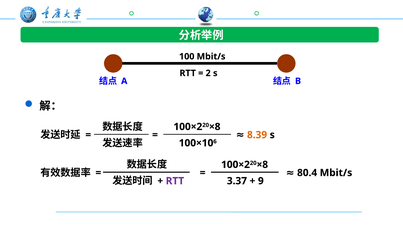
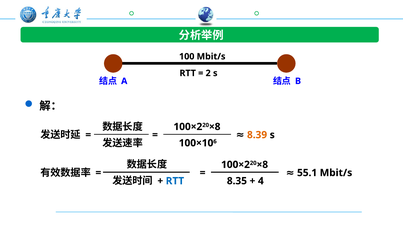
80.4: 80.4 -> 55.1 (307, 173)
RTT colour: purple -> blue (175, 181)
3.37: 3.37 -> 8.35 (237, 181)
9: 9 -> 4 (261, 181)
